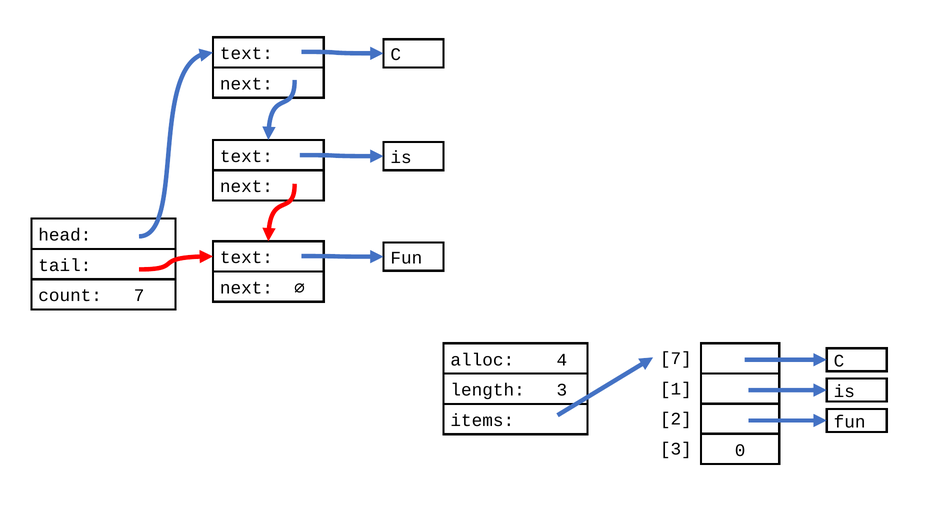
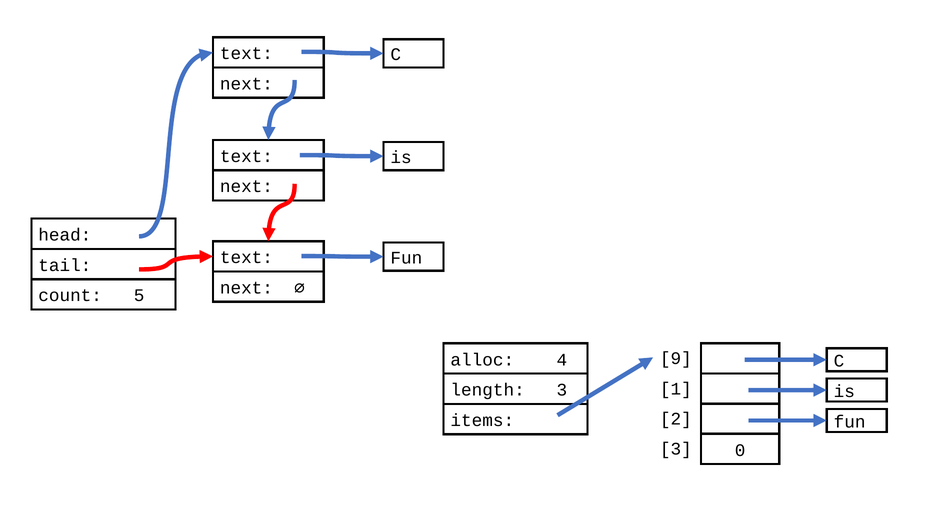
count 7: 7 -> 5 (139, 296)
7: 7 -> 9 (676, 359)
